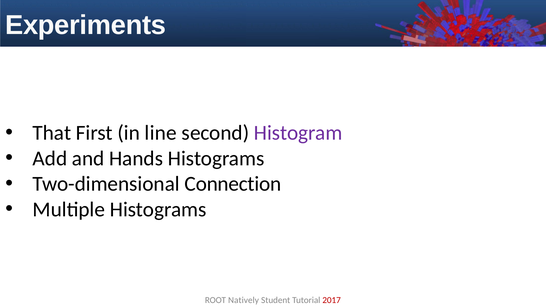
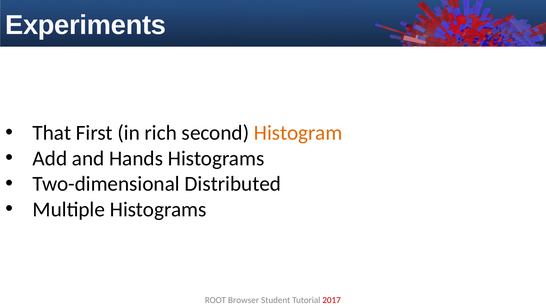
line: line -> rich (161, 133)
Histogram colour: purple -> orange (298, 133)
Connection: Connection -> Distributed (233, 184)
Natively: Natively -> Browser (244, 300)
